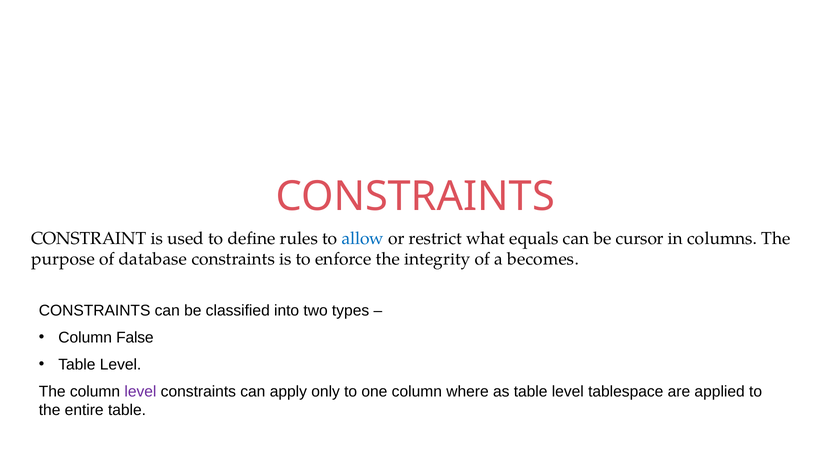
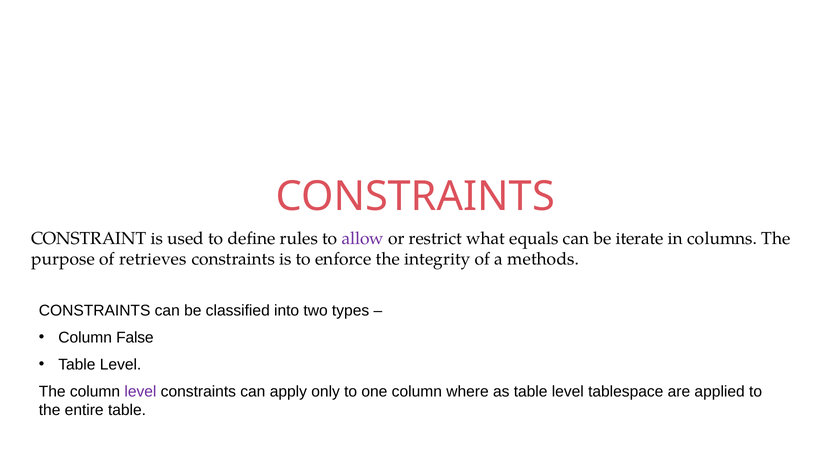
allow colour: blue -> purple (363, 239)
cursor: cursor -> iterate (640, 239)
database: database -> retrieves (153, 259)
becomes: becomes -> methods (543, 259)
